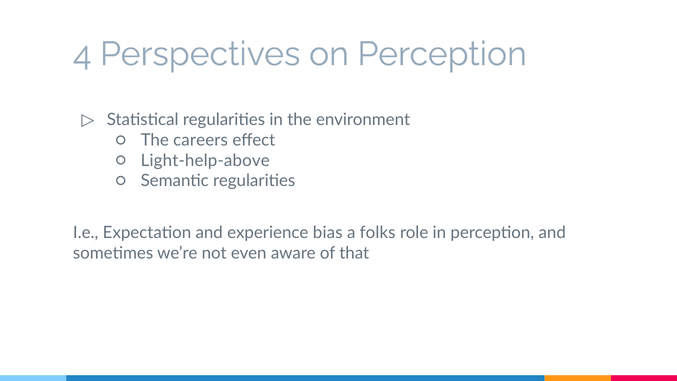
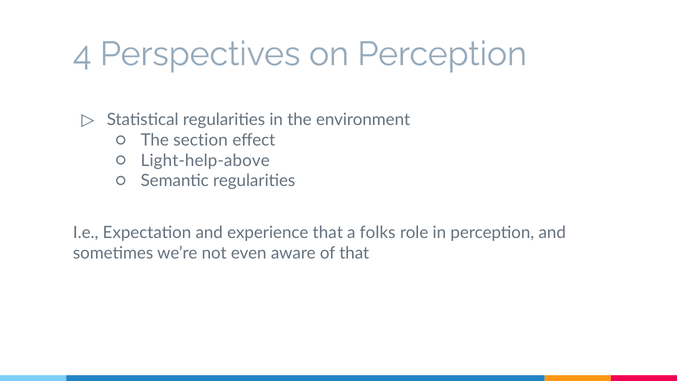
careers: careers -> section (201, 140)
experience bias: bias -> that (328, 233)
